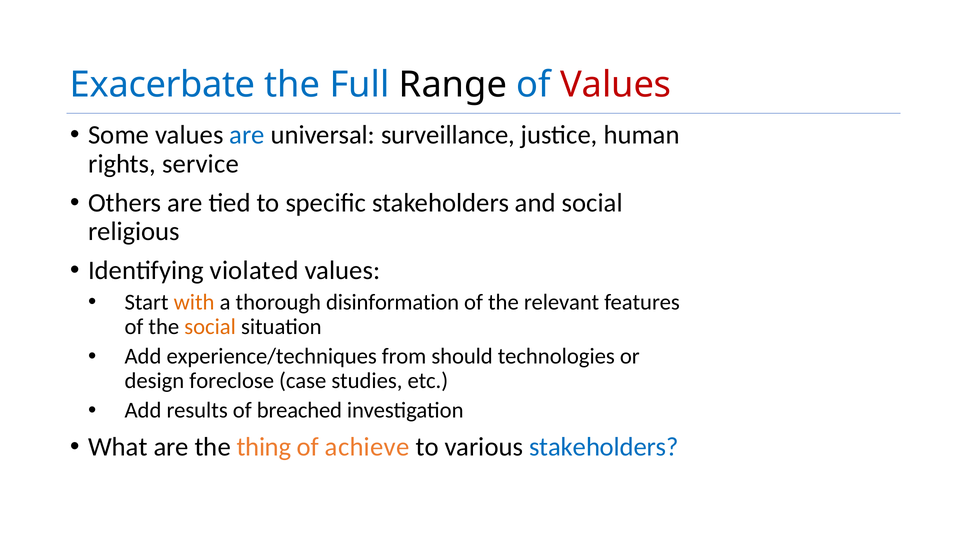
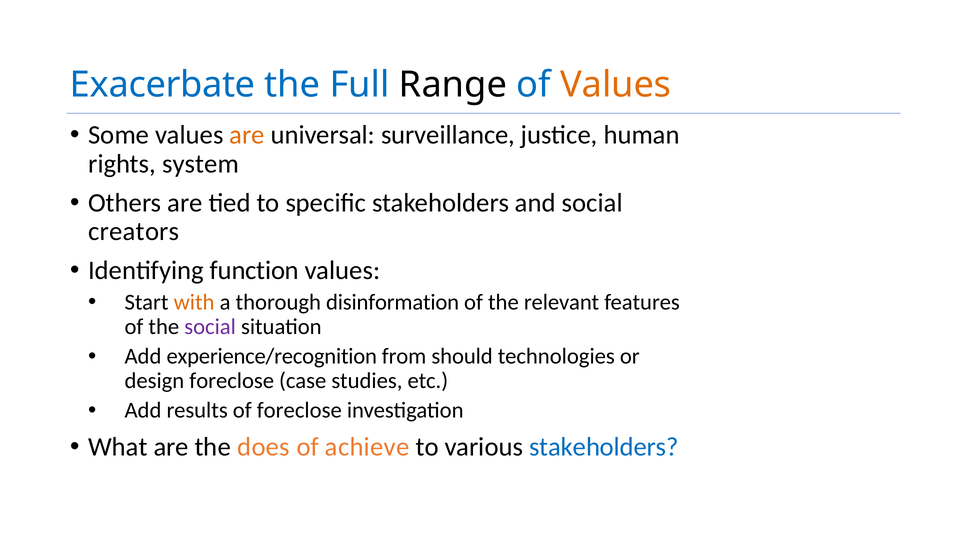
Values colour: red -> orange (616, 85)
are colour: blue -> orange (247, 135)
service: service -> system (201, 164)
religious: religious -> creators (134, 232)
violated: violated -> function (254, 271)
social colour: orange -> purple (210, 327)
experience/techniques: experience/techniques -> experience/recognition (272, 356)
of breached: breached -> foreclose (299, 410)
thing: thing -> does (264, 447)
